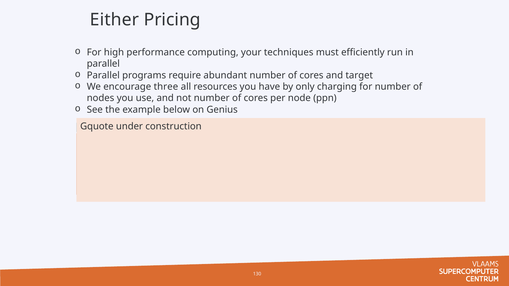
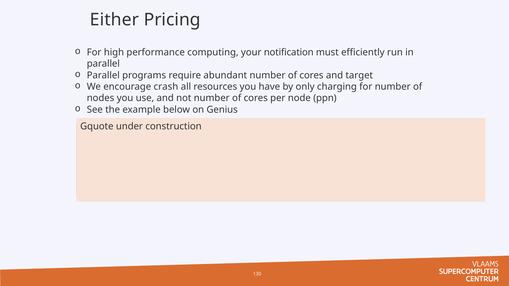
techniques: techniques -> notification (289, 52)
three: three -> crash (166, 87)
